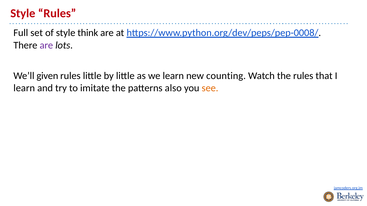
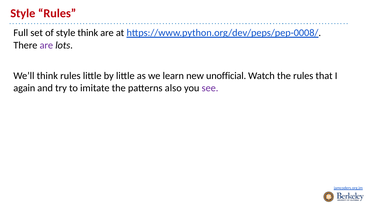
We’ll given: given -> think (47, 76)
counting: counting -> unofficial (226, 76)
learn: learn -> again (24, 88)
see colour: orange -> purple (210, 88)
